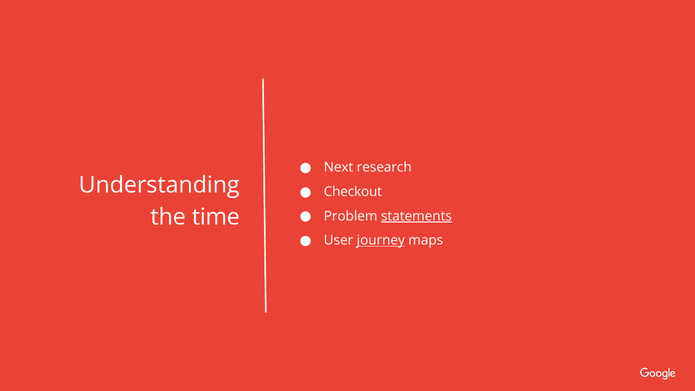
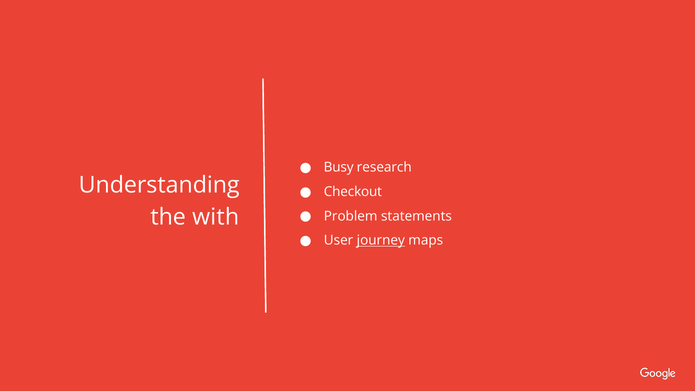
Next: Next -> Busy (339, 167)
time: time -> with (216, 217)
statements underline: present -> none (416, 216)
